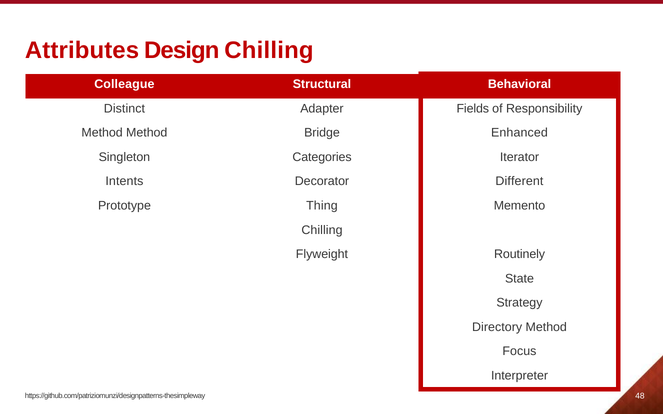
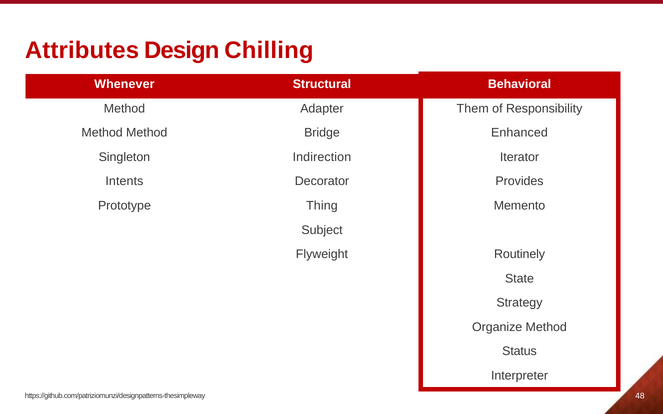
Colleague: Colleague -> Whenever (124, 84)
Distinct: Distinct -> Method (124, 109)
Fields: Fields -> Them (473, 109)
Categories: Categories -> Indirection (322, 157)
Different: Different -> Provides (520, 182)
Chilling: Chilling -> Subject (322, 230)
Directory: Directory -> Organize (497, 327)
Focus: Focus -> Status (520, 351)
